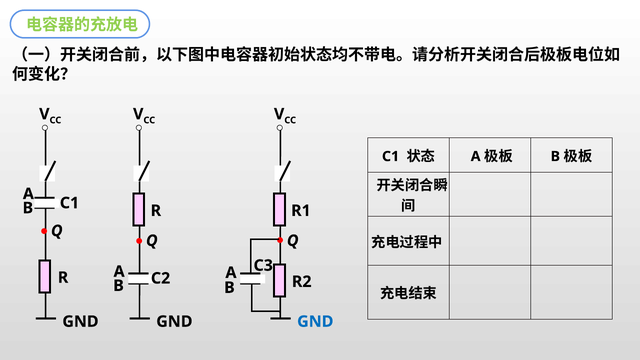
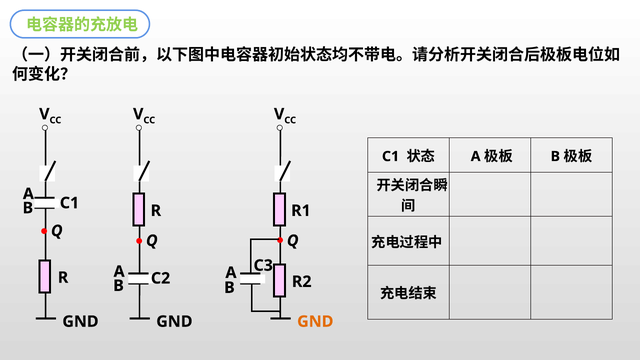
GND colour: blue -> orange (315, 322)
